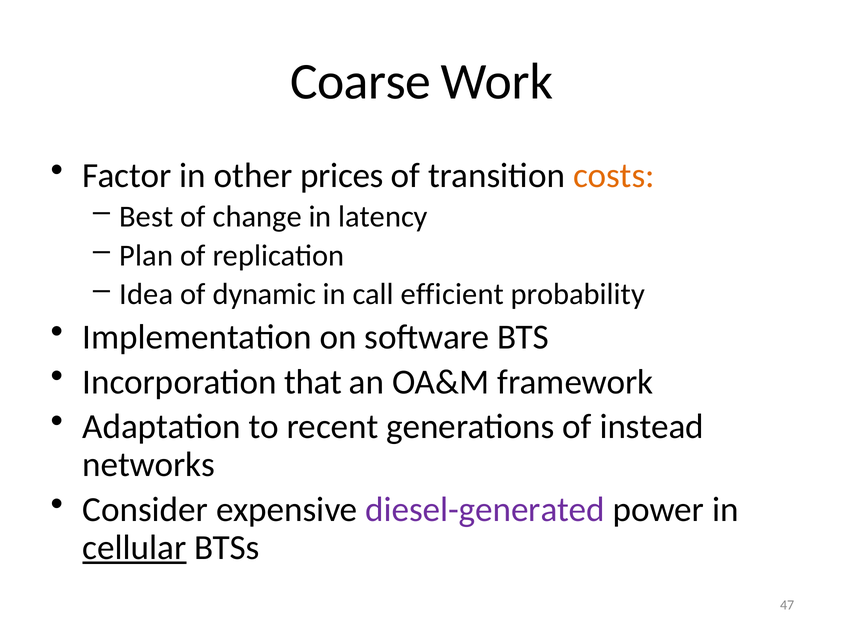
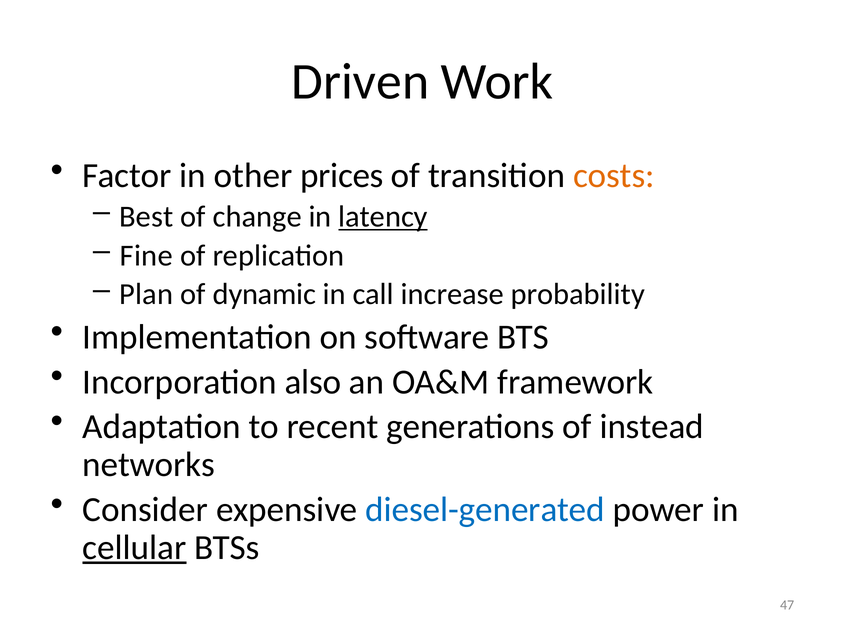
Coarse: Coarse -> Driven (360, 82)
latency underline: none -> present (383, 216)
Plan: Plan -> Fine (146, 255)
Idea: Idea -> Plan (146, 294)
efficient: efficient -> increase (452, 294)
that: that -> also (313, 382)
diesel-generated colour: purple -> blue (485, 509)
